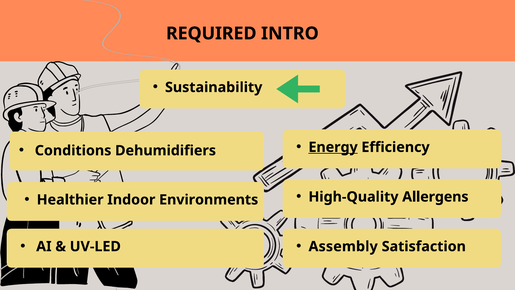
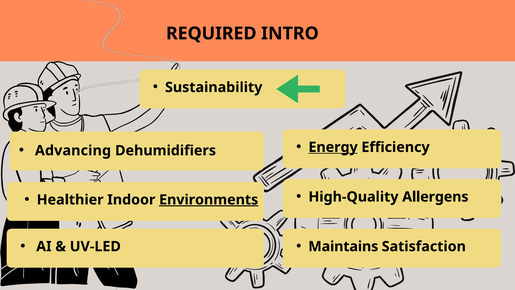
Conditions: Conditions -> Advancing (73, 150)
Environments underline: none -> present (209, 200)
Assembly: Assembly -> Maintains (343, 246)
